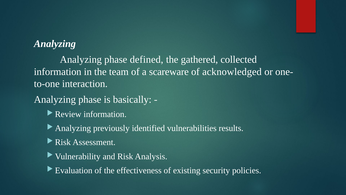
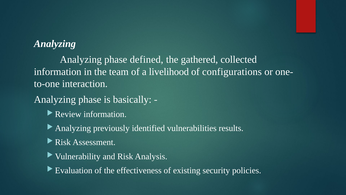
scareware: scareware -> livelihood (169, 72)
acknowledged: acknowledged -> configurations (232, 72)
